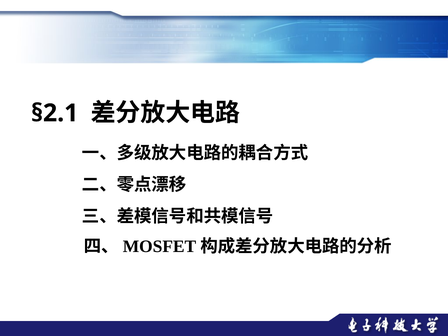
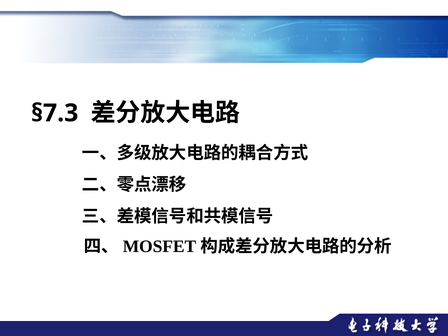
§2.1: §2.1 -> §7.3 (55, 113)
